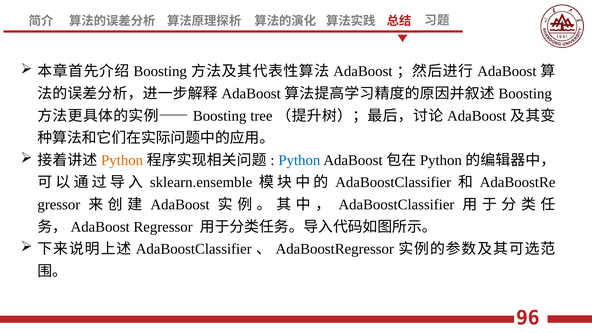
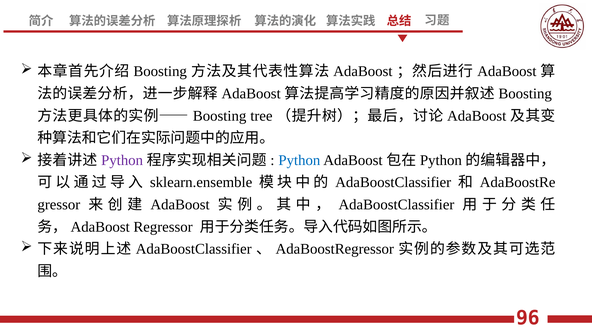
Python colour: orange -> purple (122, 160)
